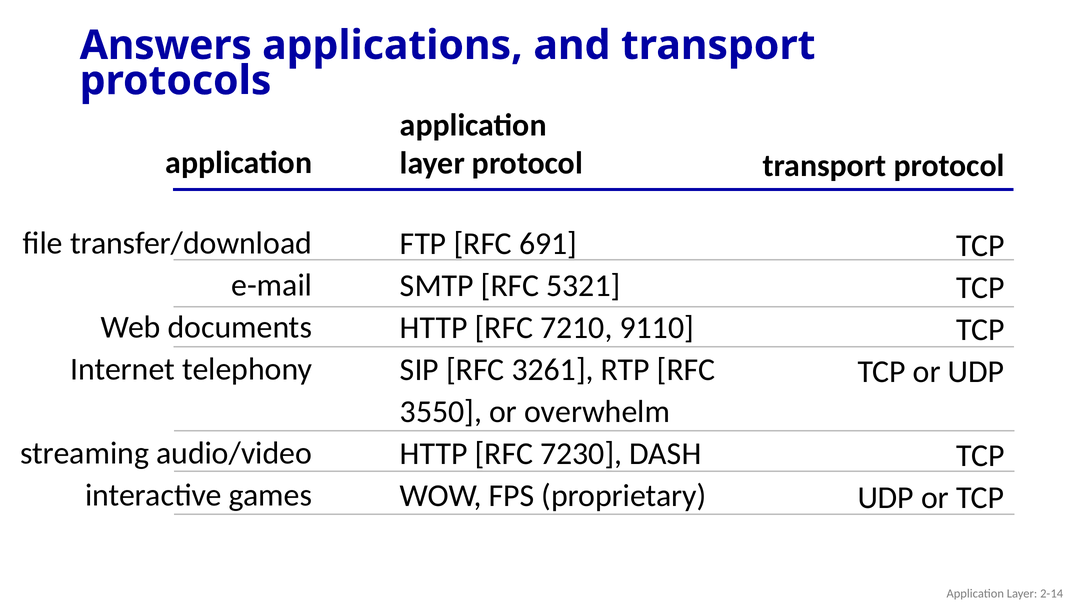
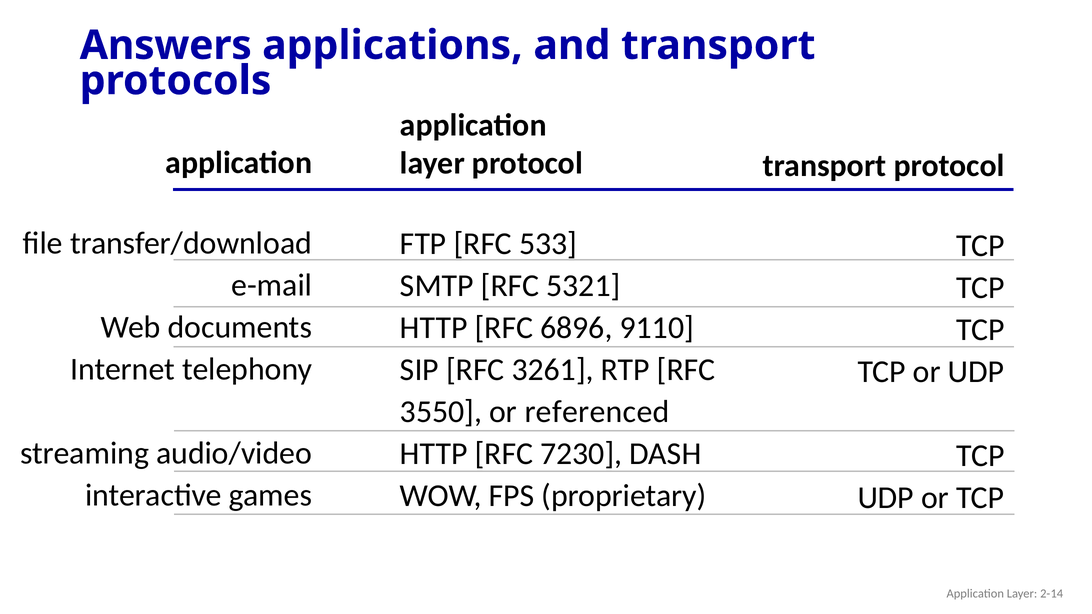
691: 691 -> 533 (548, 244)
7210: 7210 -> 6896 (576, 328)
overwhelm: overwhelm -> referenced (597, 412)
